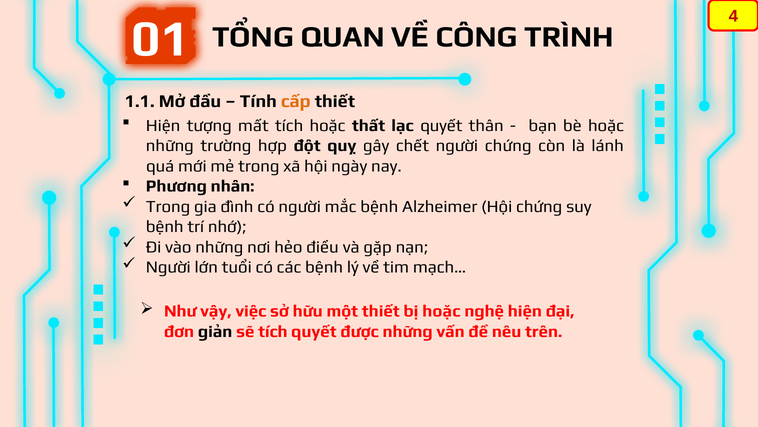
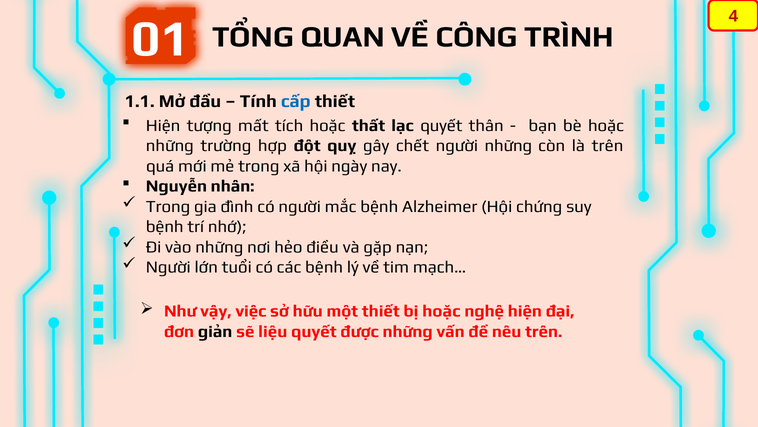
cấp colour: orange -> blue (296, 101)
người chứng: chứng -> những (508, 146)
là lánh: lánh -> trên (608, 146)
Phương: Phương -> Nguyễn (176, 186)
sẽ tích: tích -> liệu (273, 331)
